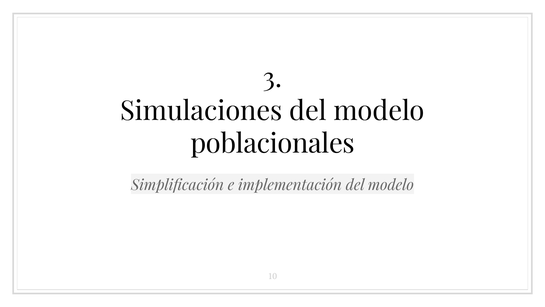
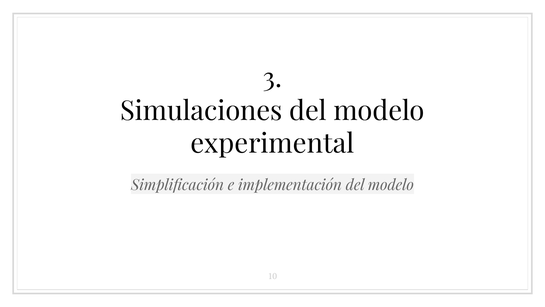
poblacionales: poblacionales -> experimental (272, 144)
